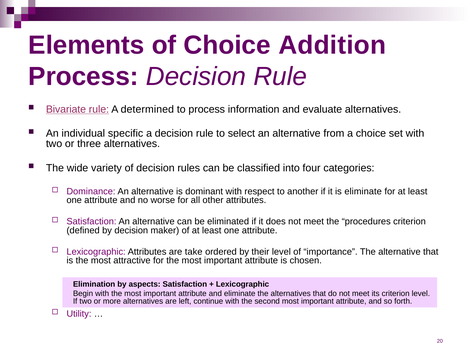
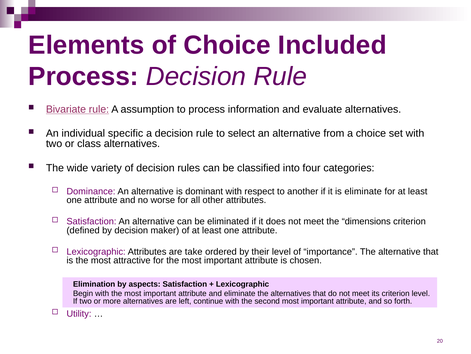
Addition: Addition -> Included (332, 45)
determined: determined -> assumption (147, 109)
three: three -> class (89, 143)
procedures: procedures -> dimensions (366, 221)
